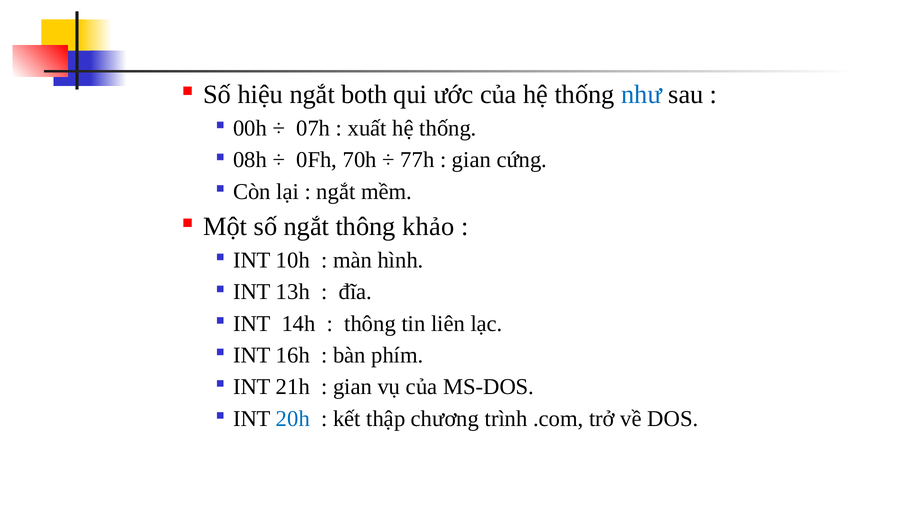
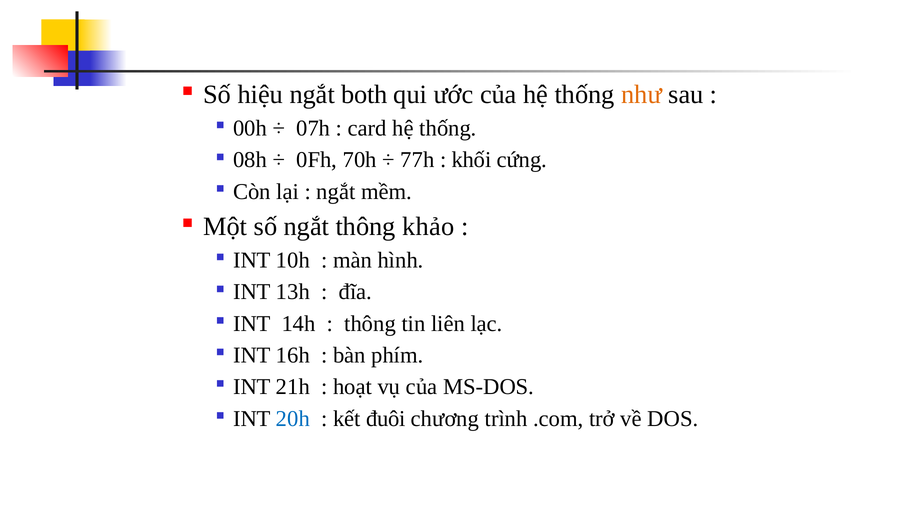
như colour: blue -> orange (641, 95)
xuất: xuất -> card (367, 128)
gian: gian -> khối (472, 160)
gian: gian -> hoạt (353, 387)
thập: thập -> đuôi (386, 419)
